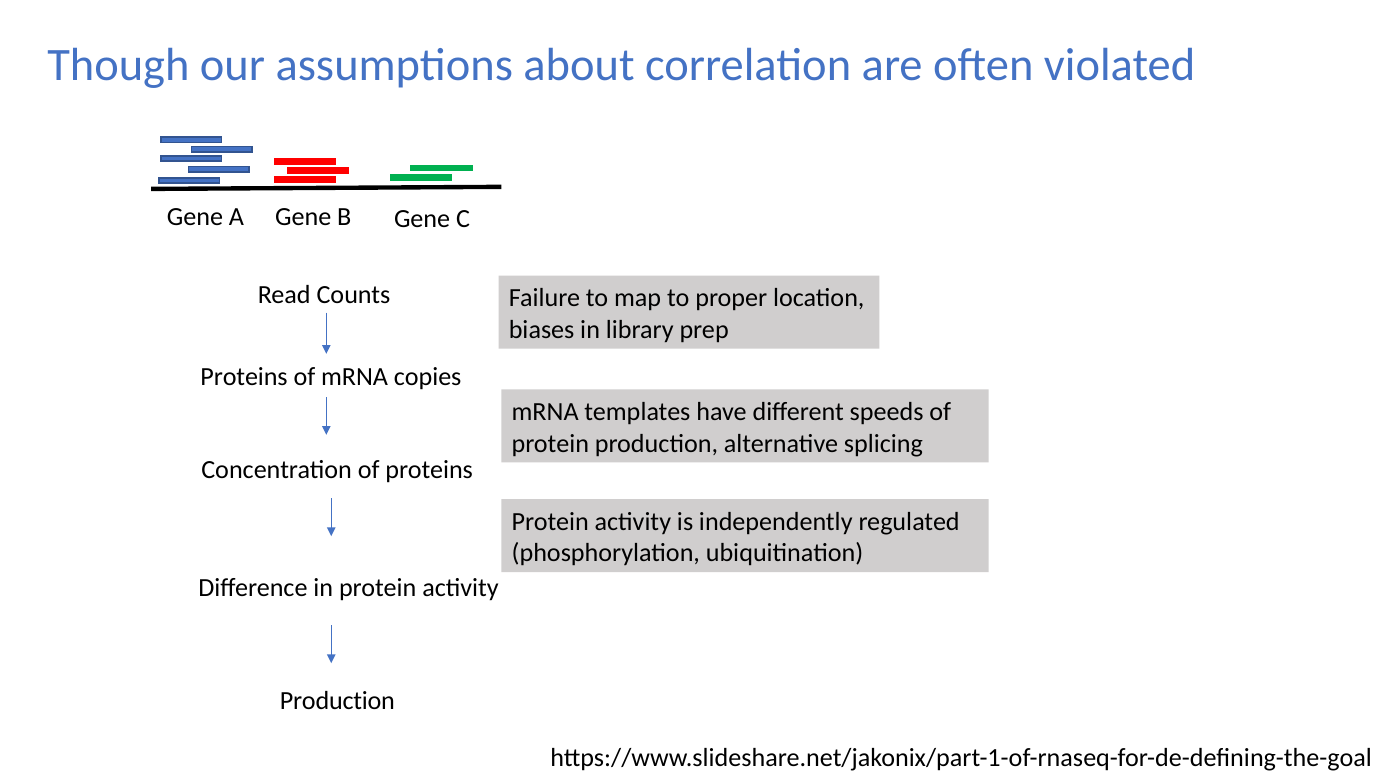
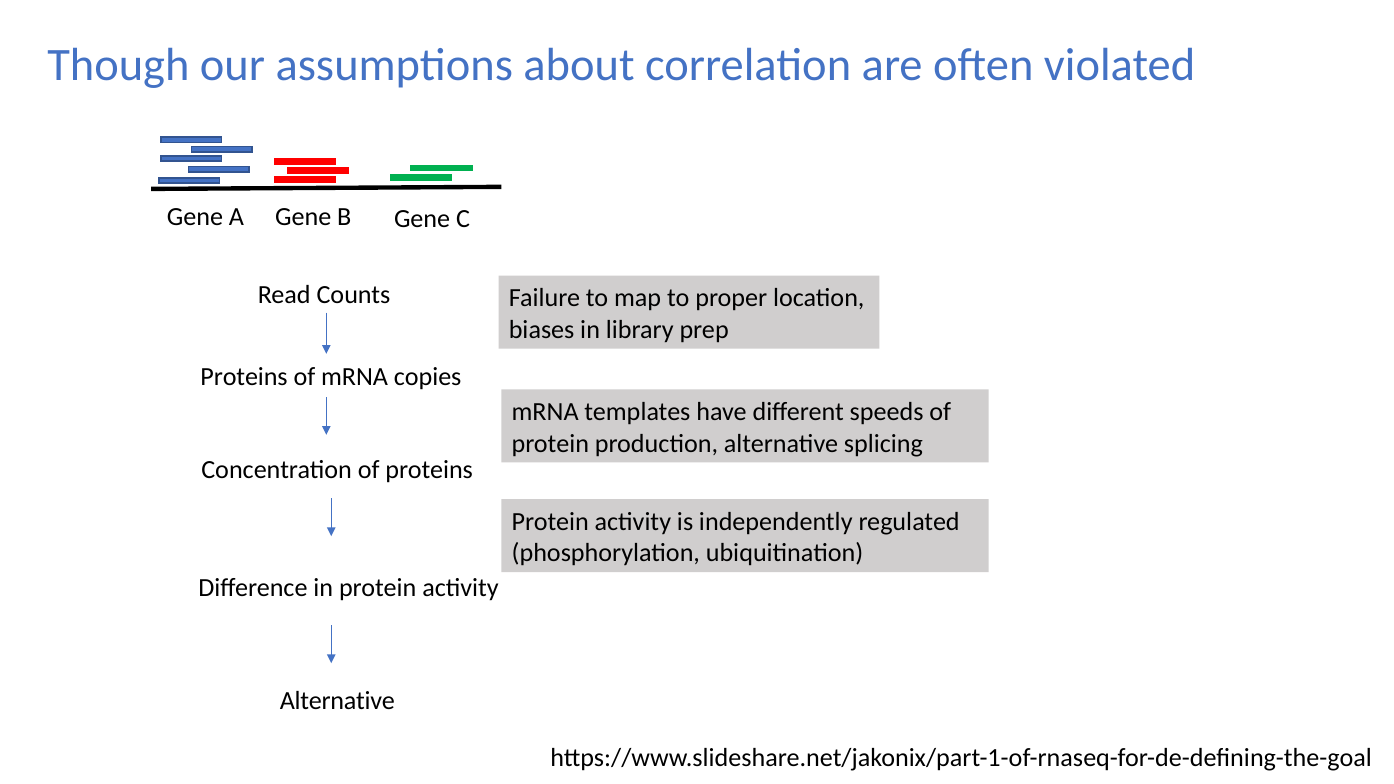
Production: Production -> Alternative (337, 701)
